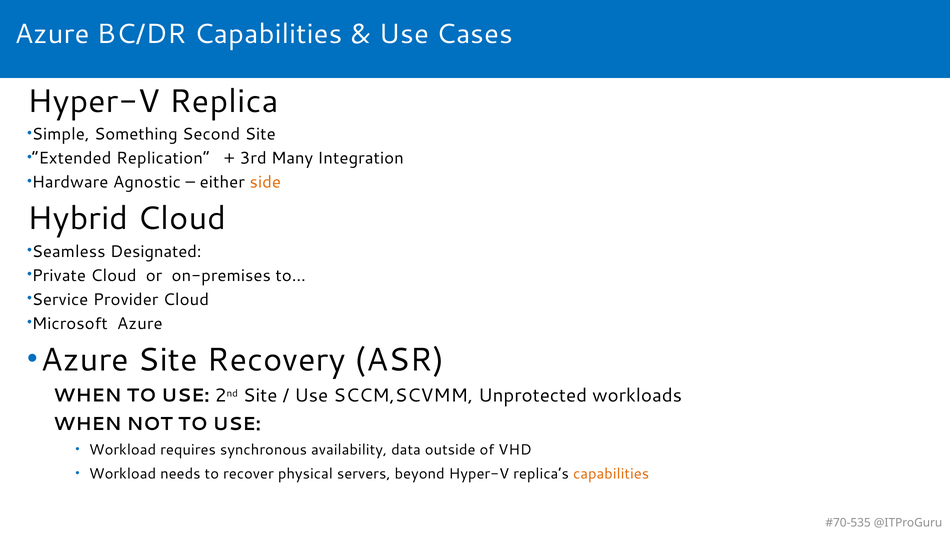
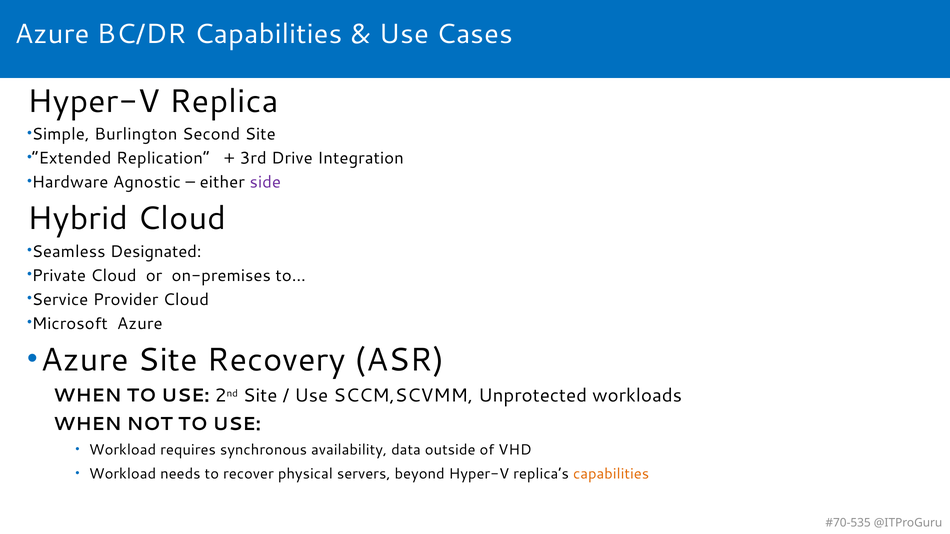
Something: Something -> Burlington (136, 134)
Many: Many -> Drive (292, 158)
side colour: orange -> purple (265, 182)
